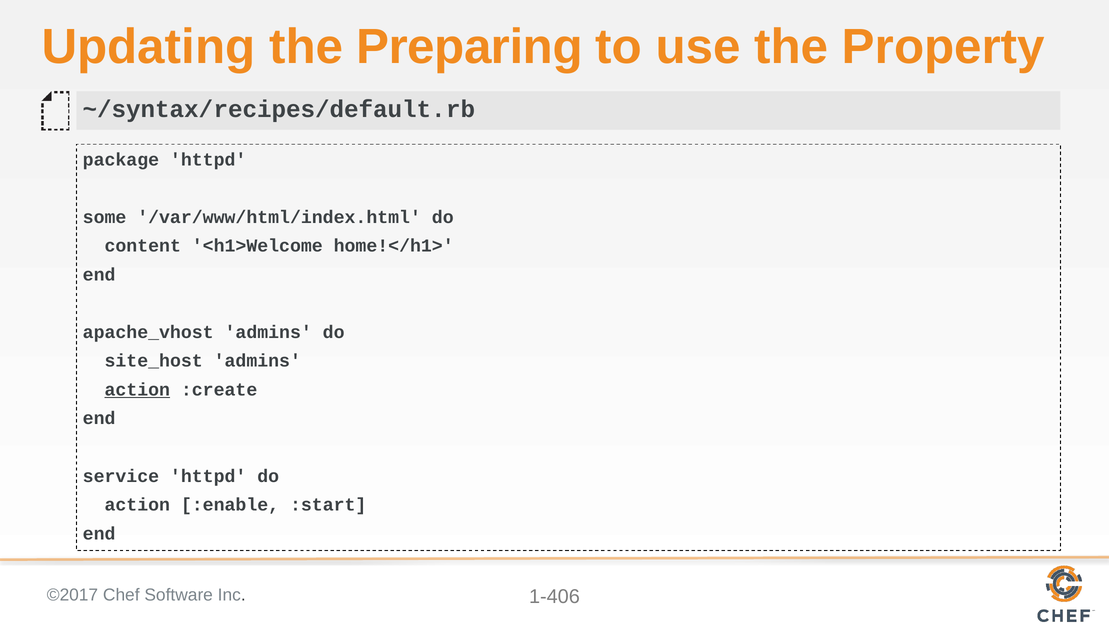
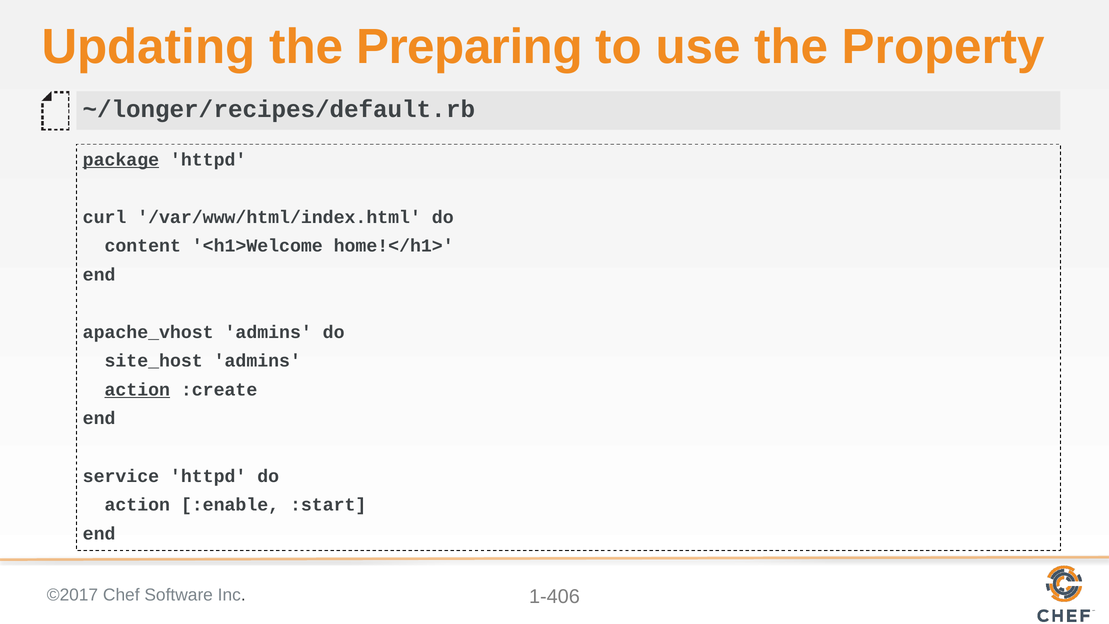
~/syntax/recipes/default.rb: ~/syntax/recipes/default.rb -> ~/longer/recipes/default.rb (279, 109)
package underline: none -> present (121, 160)
some: some -> curl (105, 217)
